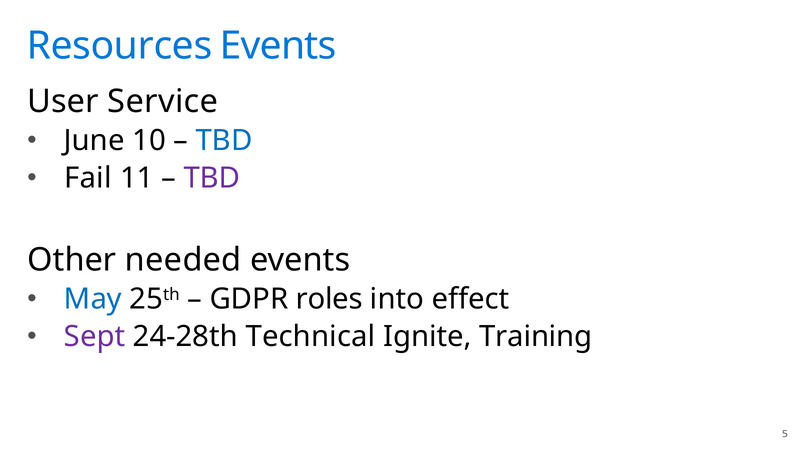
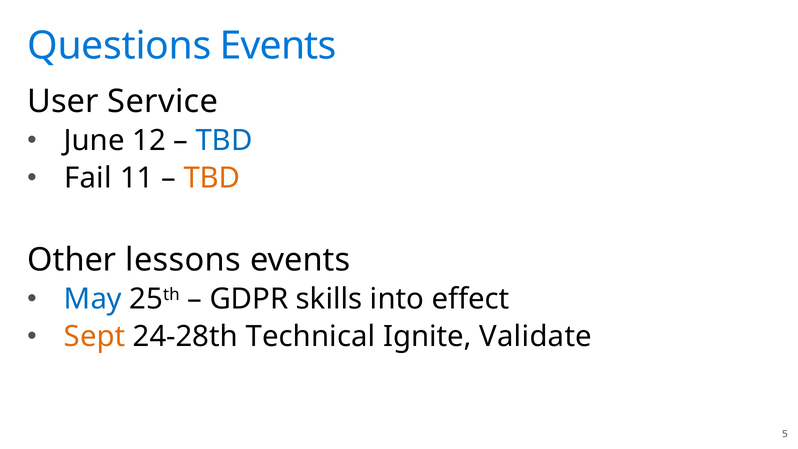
Resources: Resources -> Questions (119, 46)
10: 10 -> 12 (149, 141)
TBD colour: purple -> orange (212, 178)
needed: needed -> lessons (183, 260)
roles: roles -> skills (329, 299)
Sept colour: purple -> orange (95, 337)
Training: Training -> Validate (536, 337)
